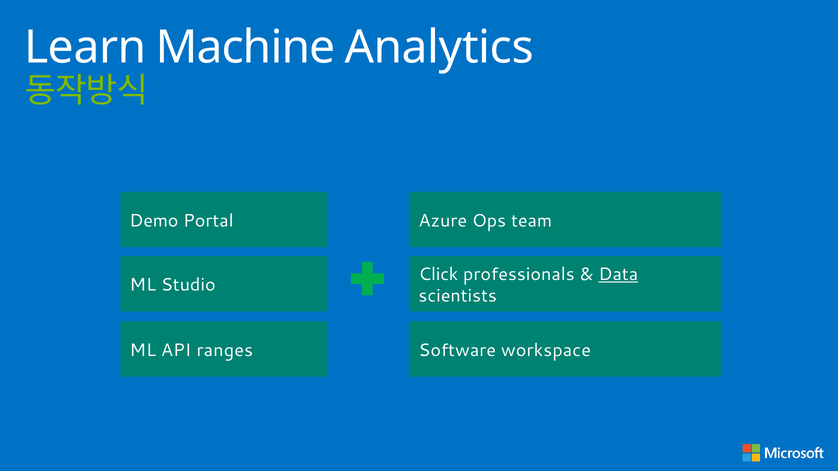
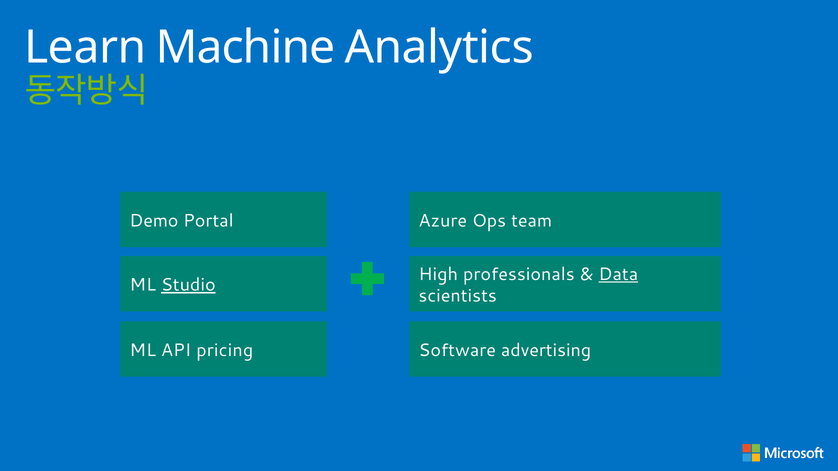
Click: Click -> High (438, 274)
Studio underline: none -> present (188, 285)
ranges: ranges -> pricing (225, 351)
workspace: workspace -> advertising (546, 351)
